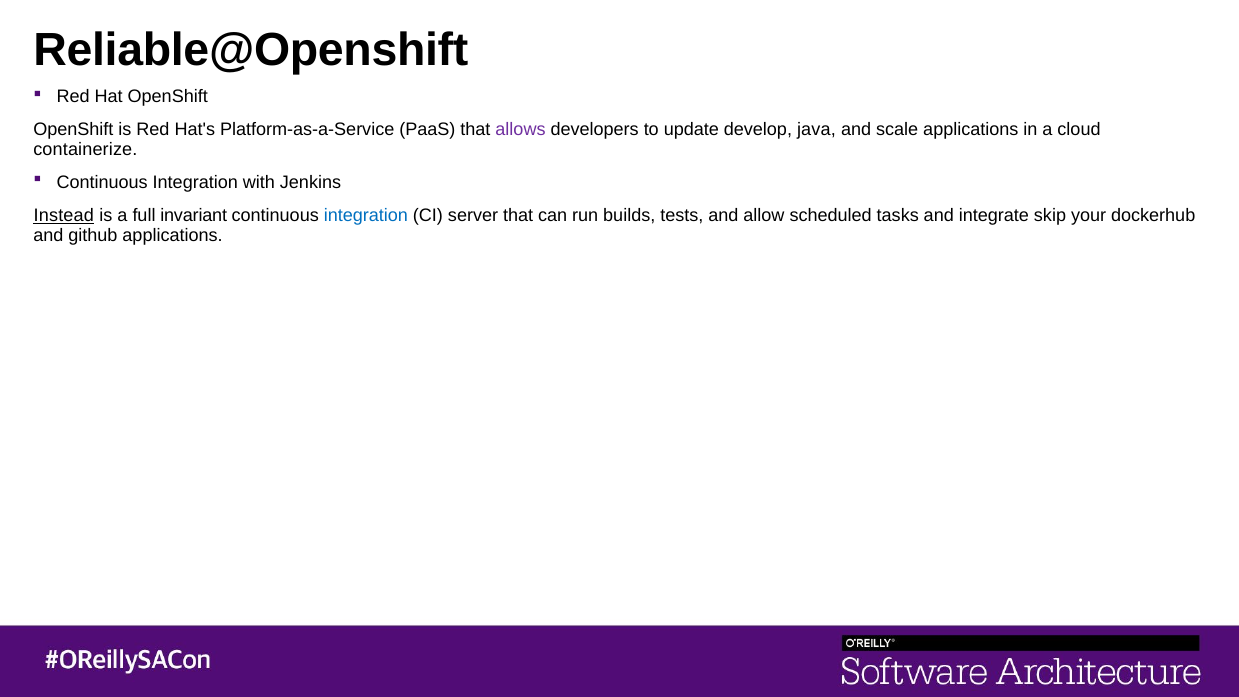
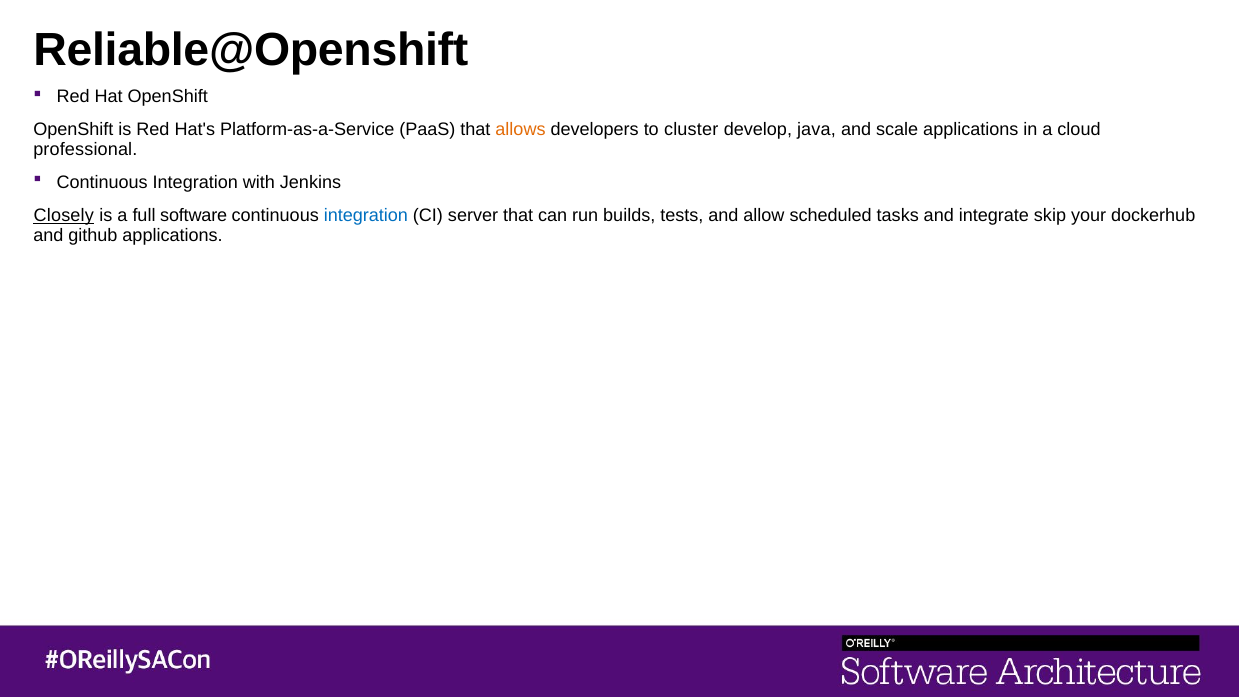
allows colour: purple -> orange (521, 130)
update: update -> cluster (691, 130)
containerize: containerize -> professional (85, 149)
Instead: Instead -> Closely (64, 216)
invariant: invariant -> software (194, 216)
